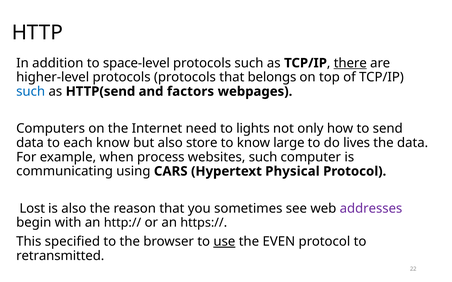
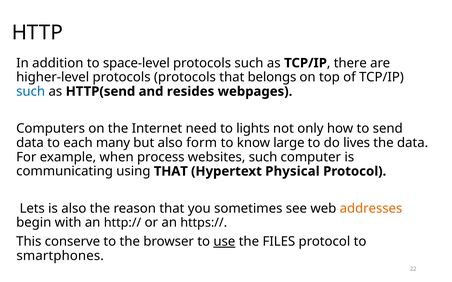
there underline: present -> none (350, 63)
factors: factors -> resides (191, 92)
each know: know -> many (113, 143)
store: store -> form (202, 143)
using CARS: CARS -> THAT (171, 172)
Lost: Lost -> Lets (32, 209)
addresses colour: purple -> orange (371, 209)
specified: specified -> conserve (72, 242)
EVEN: EVEN -> FILES (279, 242)
retransmitted: retransmitted -> smartphones (60, 256)
